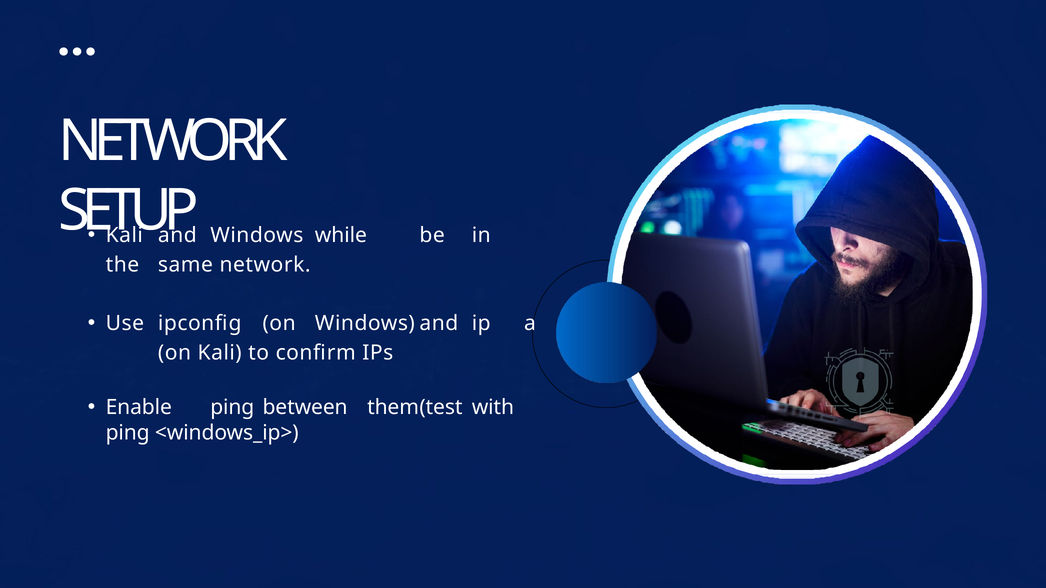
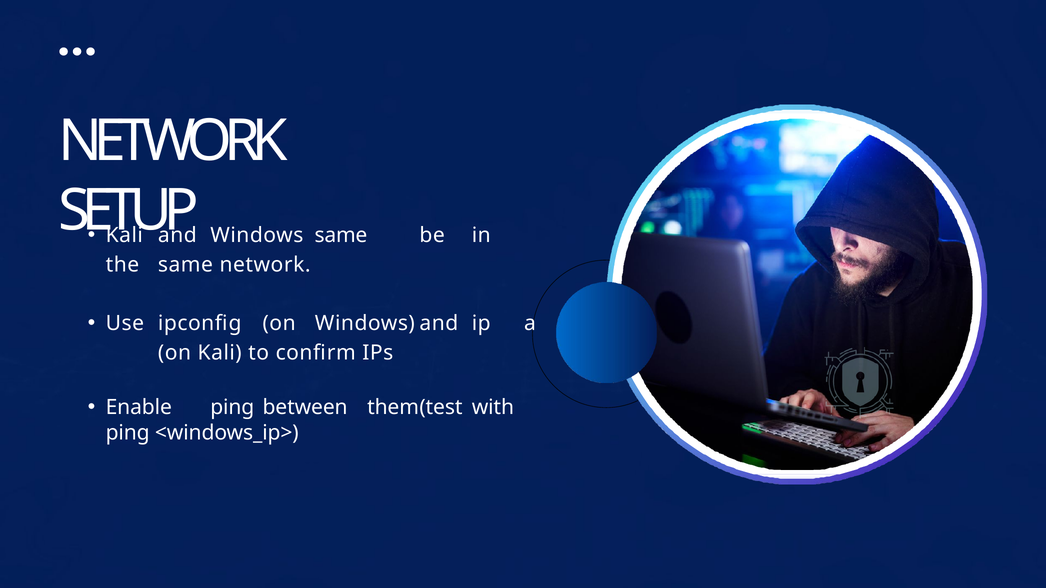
Windows while: while -> same (341, 235)
